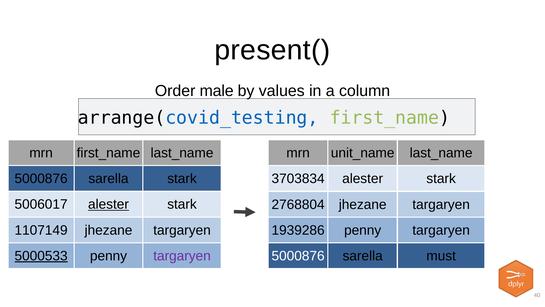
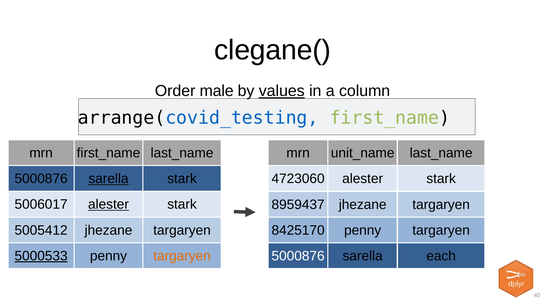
present(: present( -> clegane( (273, 50)
values underline: none -> present (282, 91)
sarella underline: none -> present (108, 178)
3703834: 3703834 -> 4723060 (298, 179)
2768804: 2768804 -> 8959437 (298, 204)
1107149: 1107149 -> 5005412 (41, 230)
1939286: 1939286 -> 8425170 (298, 230)
targaryen colour: purple -> orange (182, 256)
must: must -> each (441, 256)
